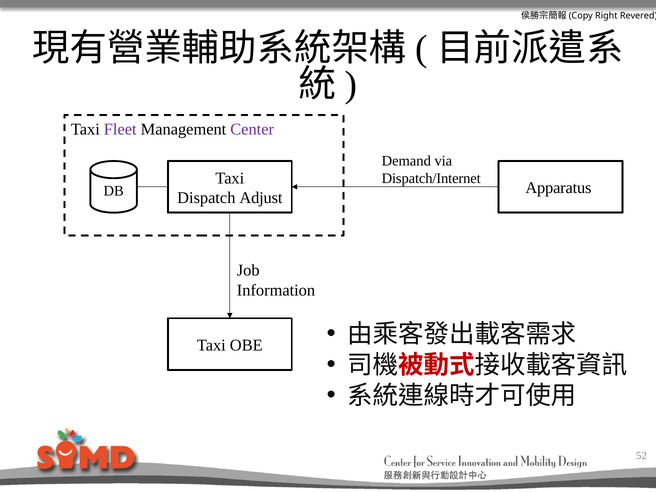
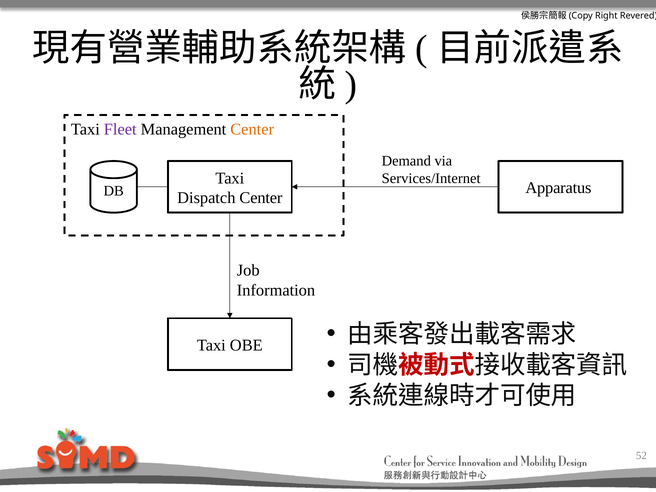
Center colour: purple -> orange (252, 129)
Dispatch/Internet: Dispatch/Internet -> Services/Internet (431, 178)
Dispatch Adjust: Adjust -> Center (261, 198)
